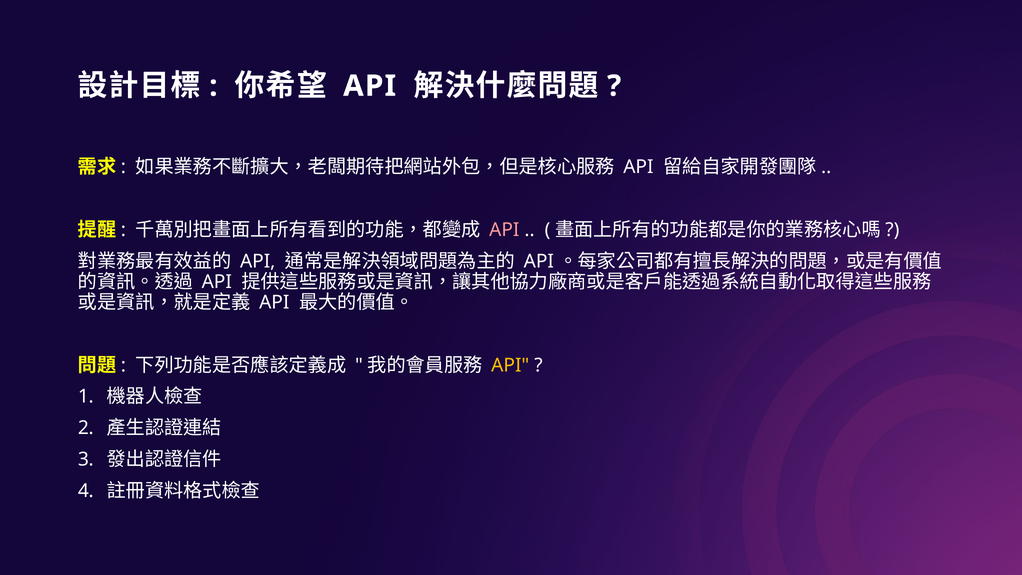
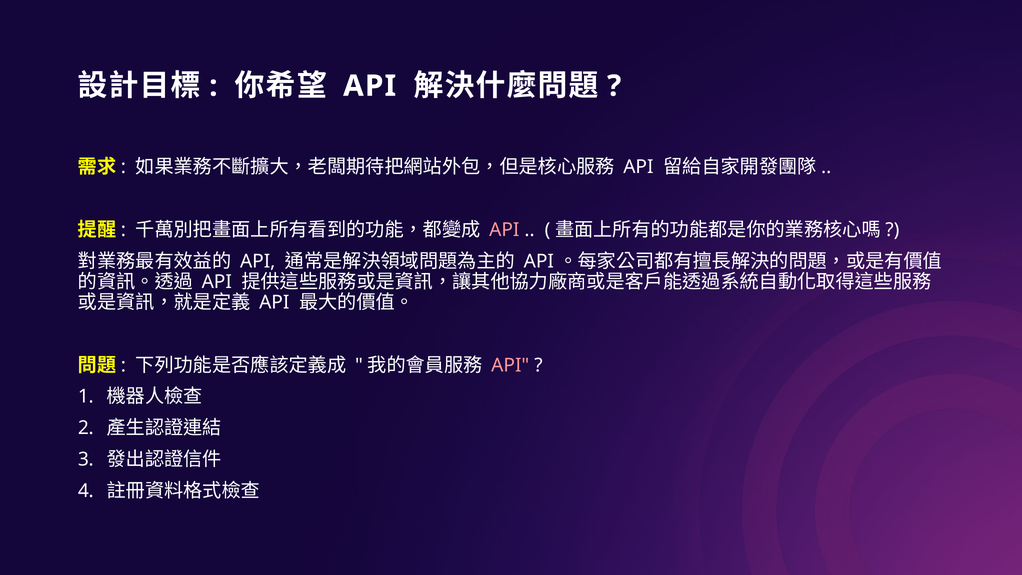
API colour: yellow -> pink (510, 365)
